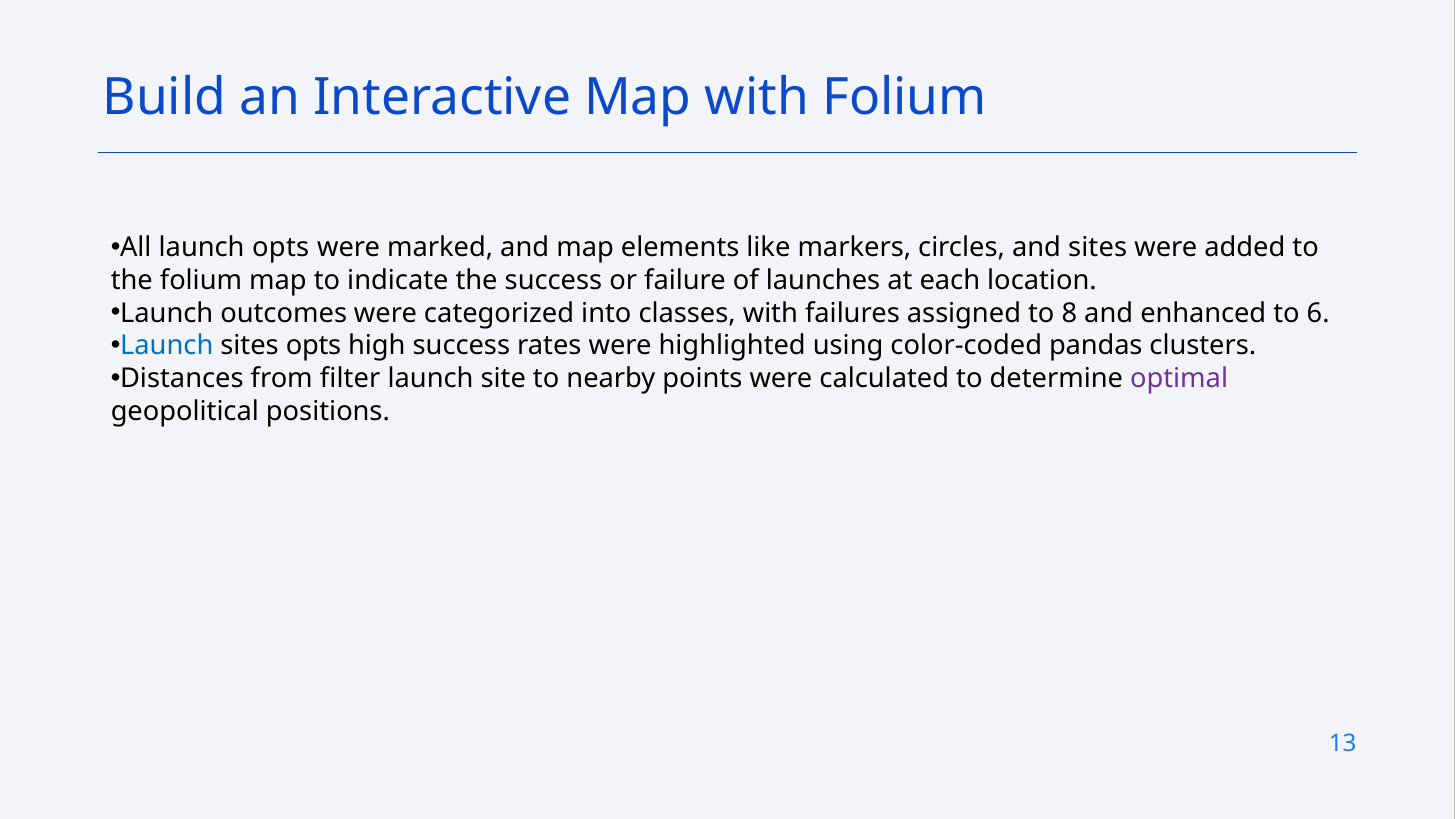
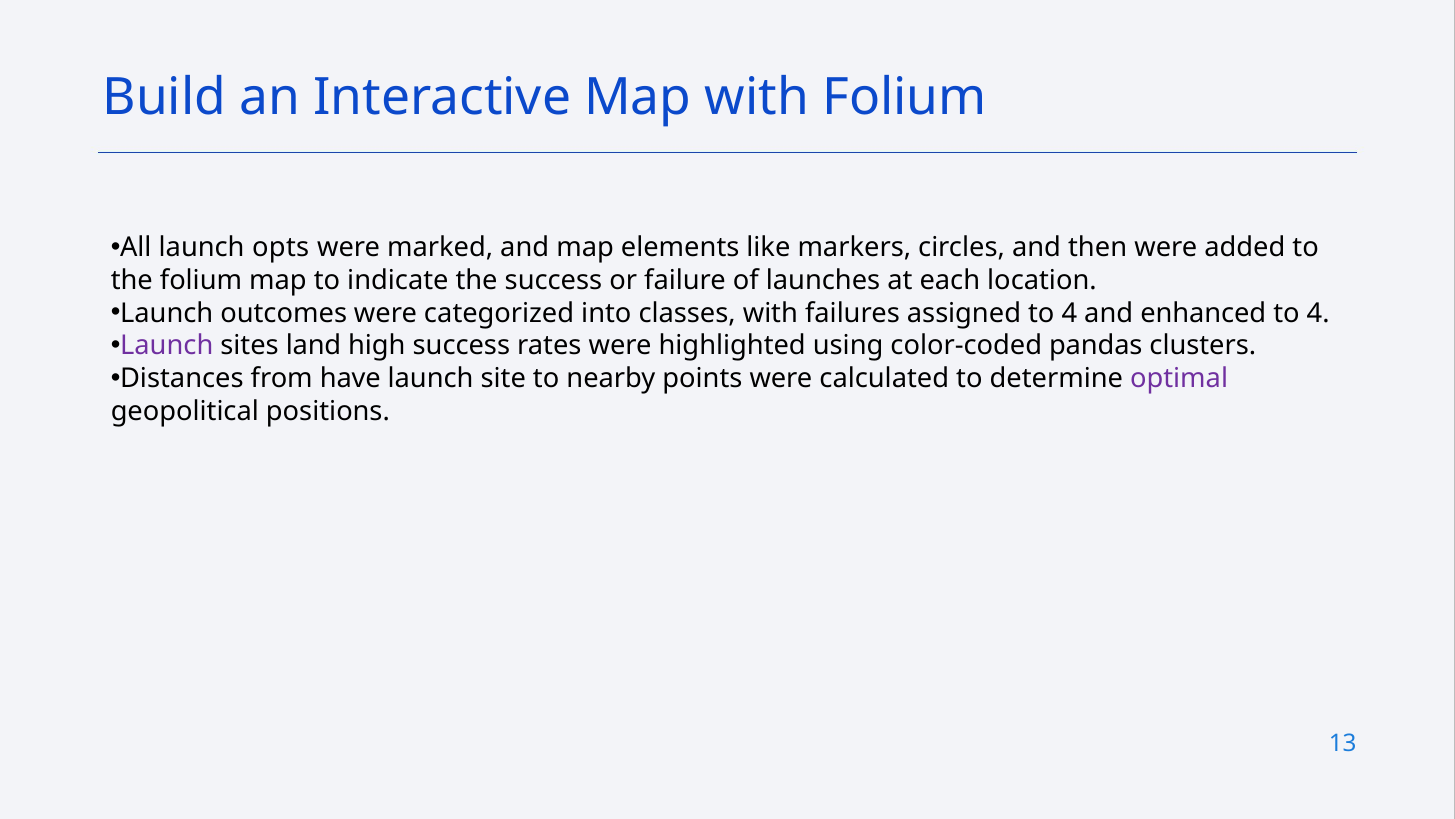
and sites: sites -> then (1098, 247)
assigned to 8: 8 -> 4 (1069, 313)
6: 6 -> 4 (1318, 313)
Launch colour: blue -> purple (167, 346)
sites opts: opts -> land (314, 346)
filter: filter -> have (350, 378)
